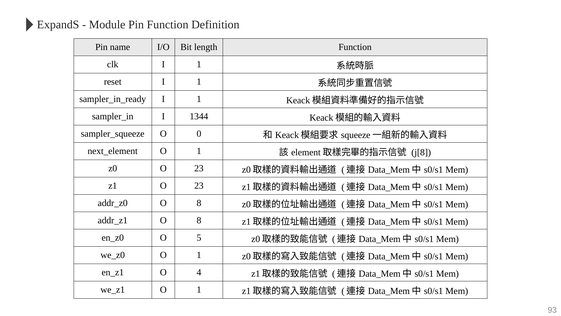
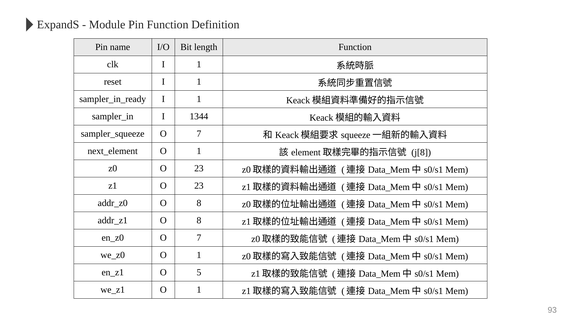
0: 0 -> 7 (199, 134)
5: 5 -> 7 (199, 238)
4: 4 -> 5 (199, 272)
